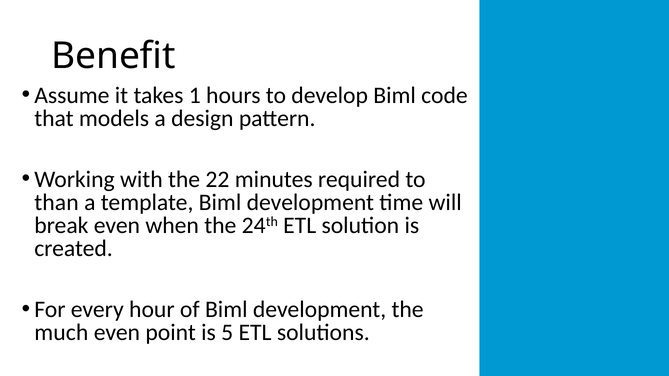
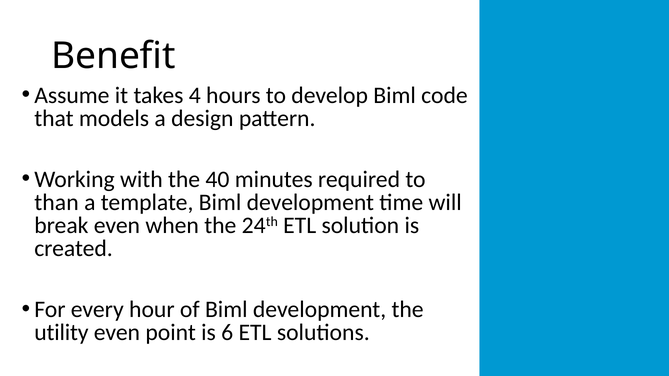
1: 1 -> 4 (195, 95)
22: 22 -> 40 (217, 180)
much: much -> utility (61, 333)
5: 5 -> 6 (227, 333)
